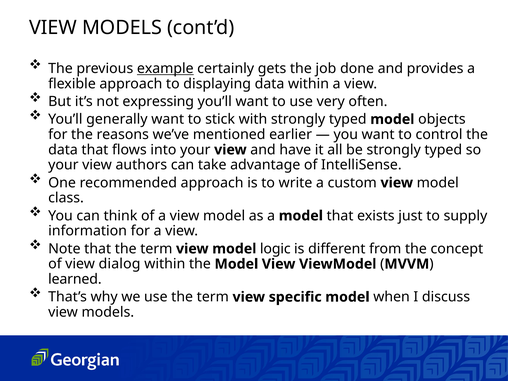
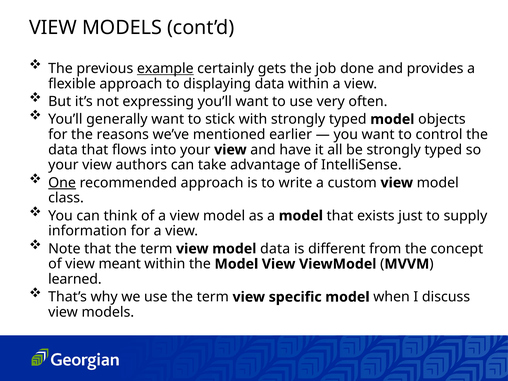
One underline: none -> present (62, 183)
model logic: logic -> data (275, 249)
dialog: dialog -> meant (120, 264)
